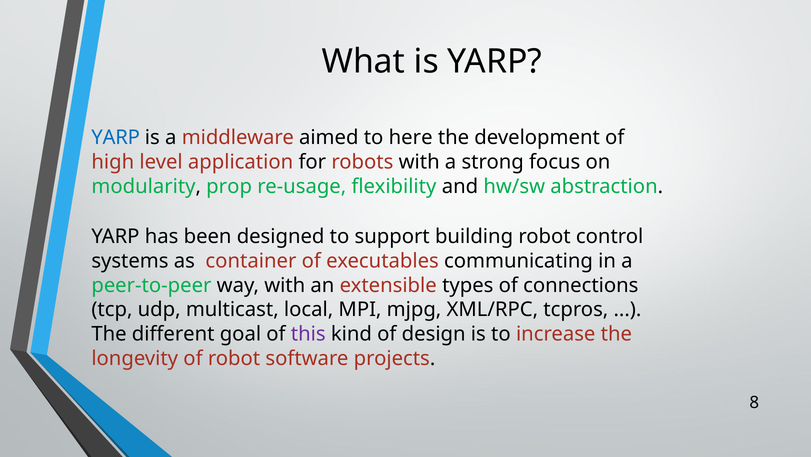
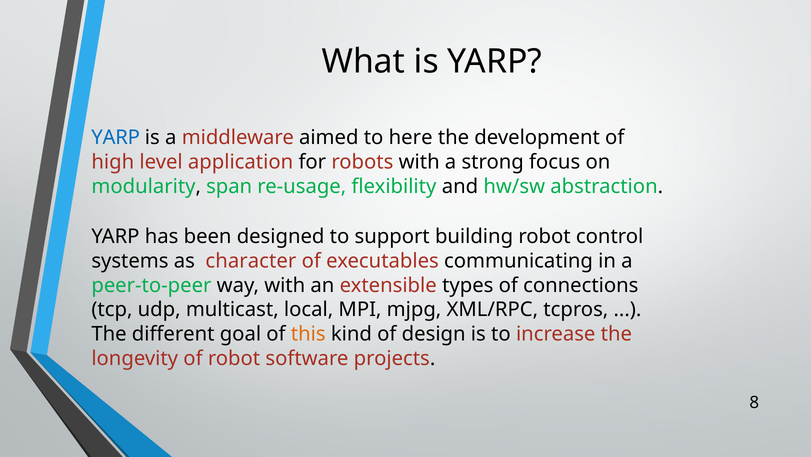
prop: prop -> span (229, 186)
container: container -> character (251, 261)
this colour: purple -> orange (308, 334)
